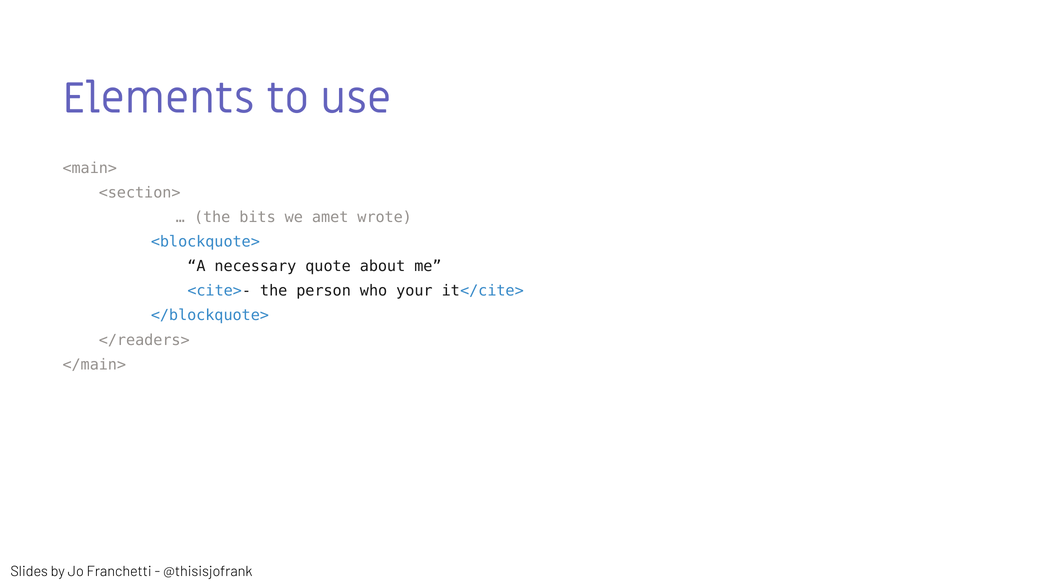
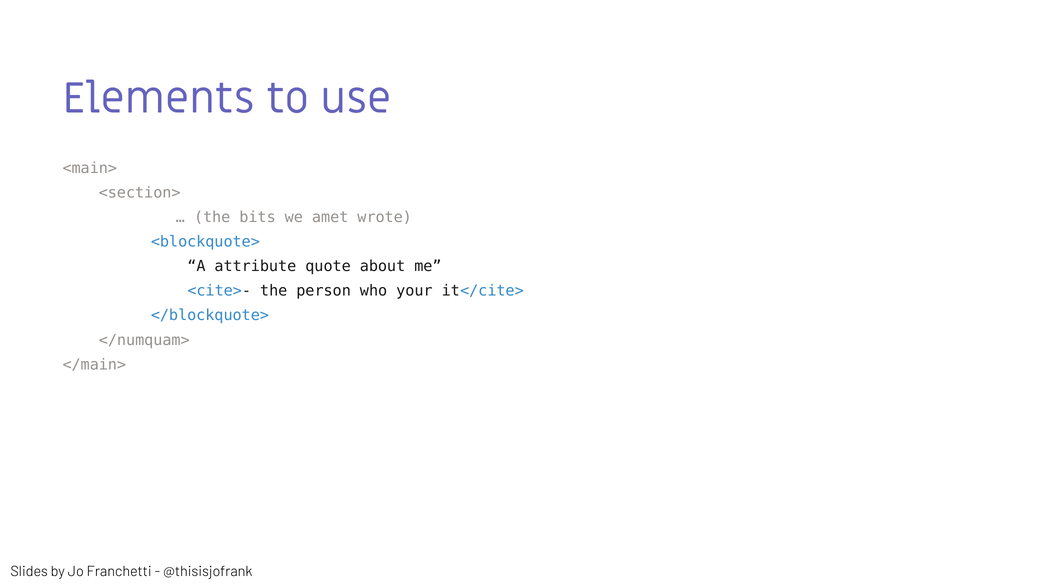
necessary: necessary -> attribute (255, 266)
</readers>: </readers> -> </numquam> (144, 340)
